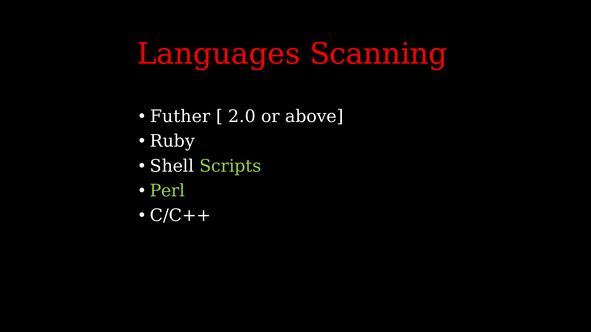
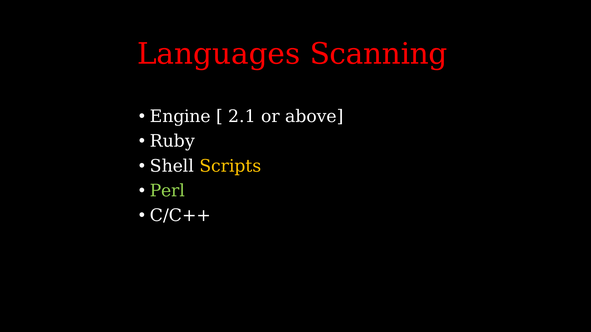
Futher: Futher -> Engine (180, 117)
2.0: 2.0 -> 2.1 (242, 117)
Scripts colour: light green -> yellow (230, 166)
